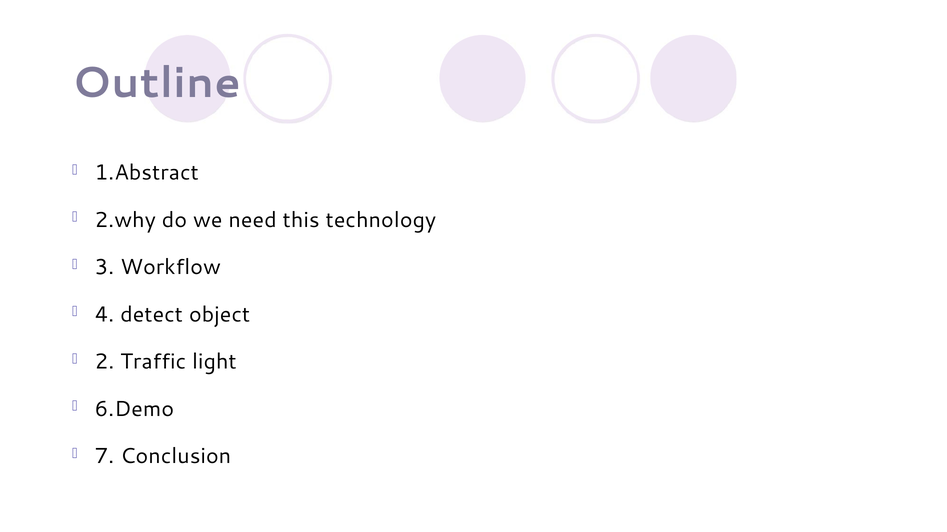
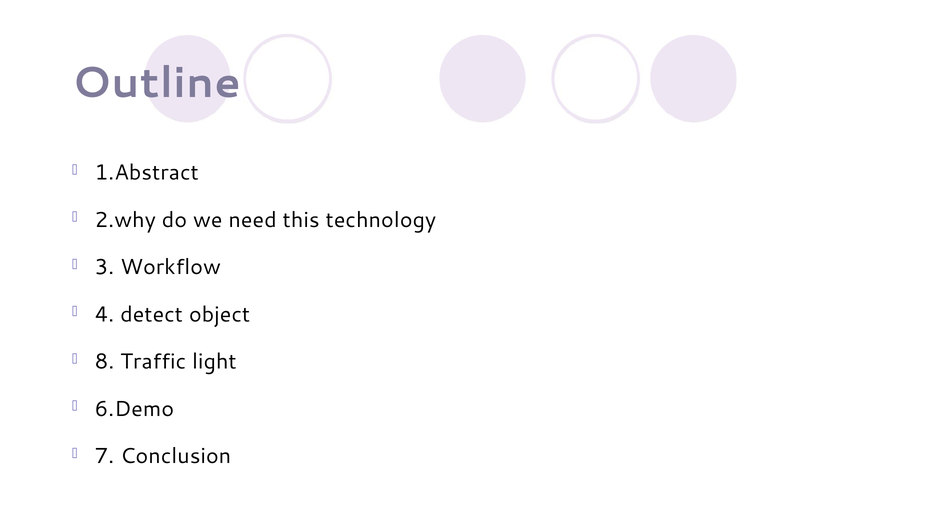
2: 2 -> 8 (104, 362)
